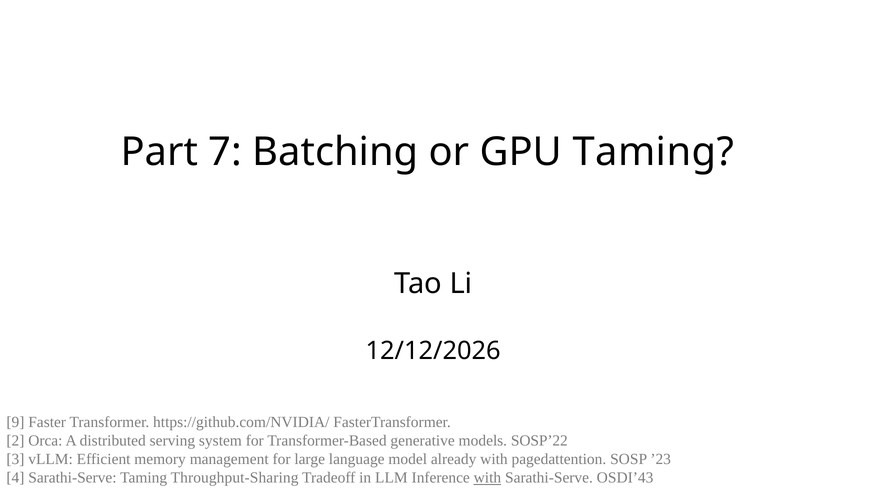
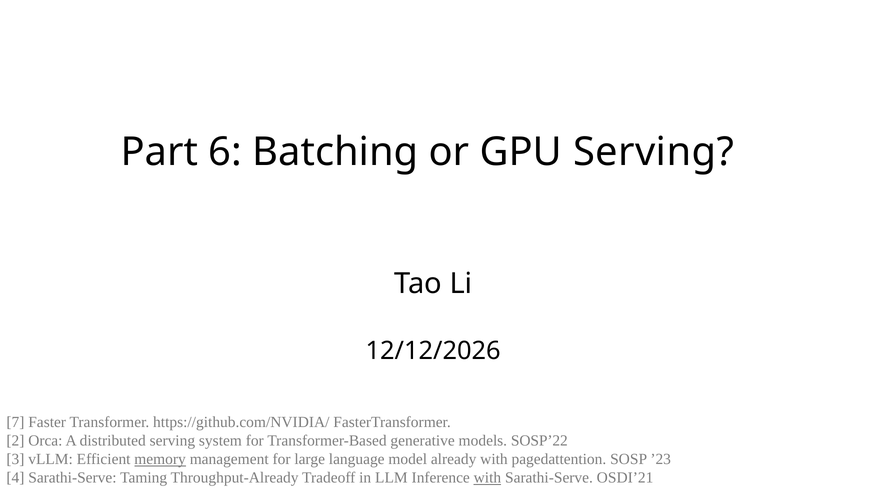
7: 7 -> 6 (225, 152)
GPU Taming: Taming -> Serving (653, 152)
9: 9 -> 7 (15, 422)
memory underline: none -> present (160, 459)
Throughput-Sharing: Throughput-Sharing -> Throughput-Already (235, 478)
OSDI’43: OSDI’43 -> OSDI’21 (625, 478)
